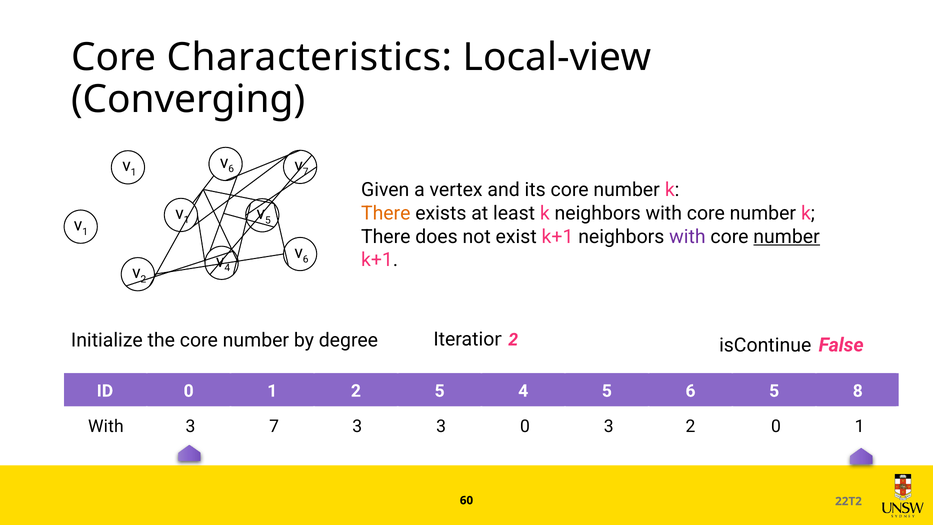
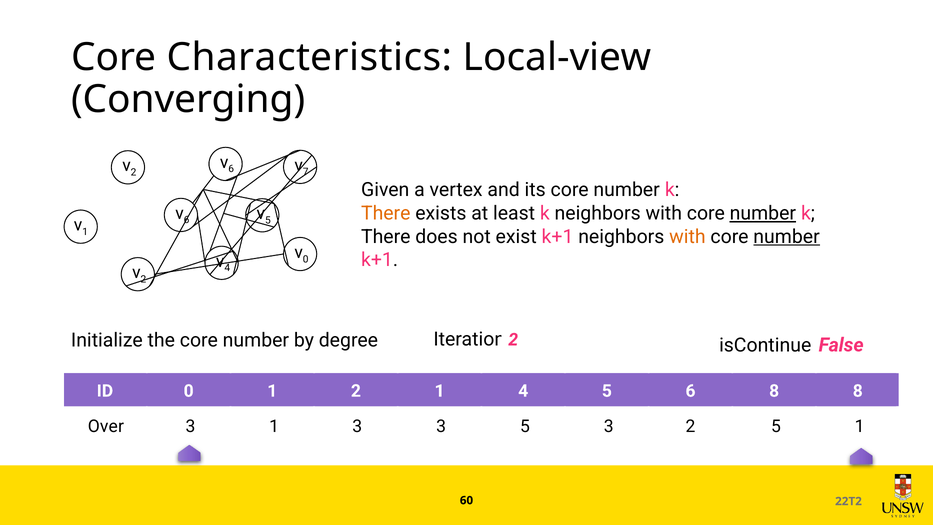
1: 1 -> 2 (134, 172)
number underline: none -> present (763, 213)
1: 1 -> 6 (187, 220)
with colour: purple -> orange (687, 237)
6: 6 -> 0 (306, 259)
2 5: 5 -> 1 (440, 391)
6 5: 5 -> 8 (774, 391)
With: With -> Over (106, 427)
3 7: 7 -> 1 (274, 427)
0: 0 -> 5 (525, 427)
0: 0 -> 5 (776, 427)
